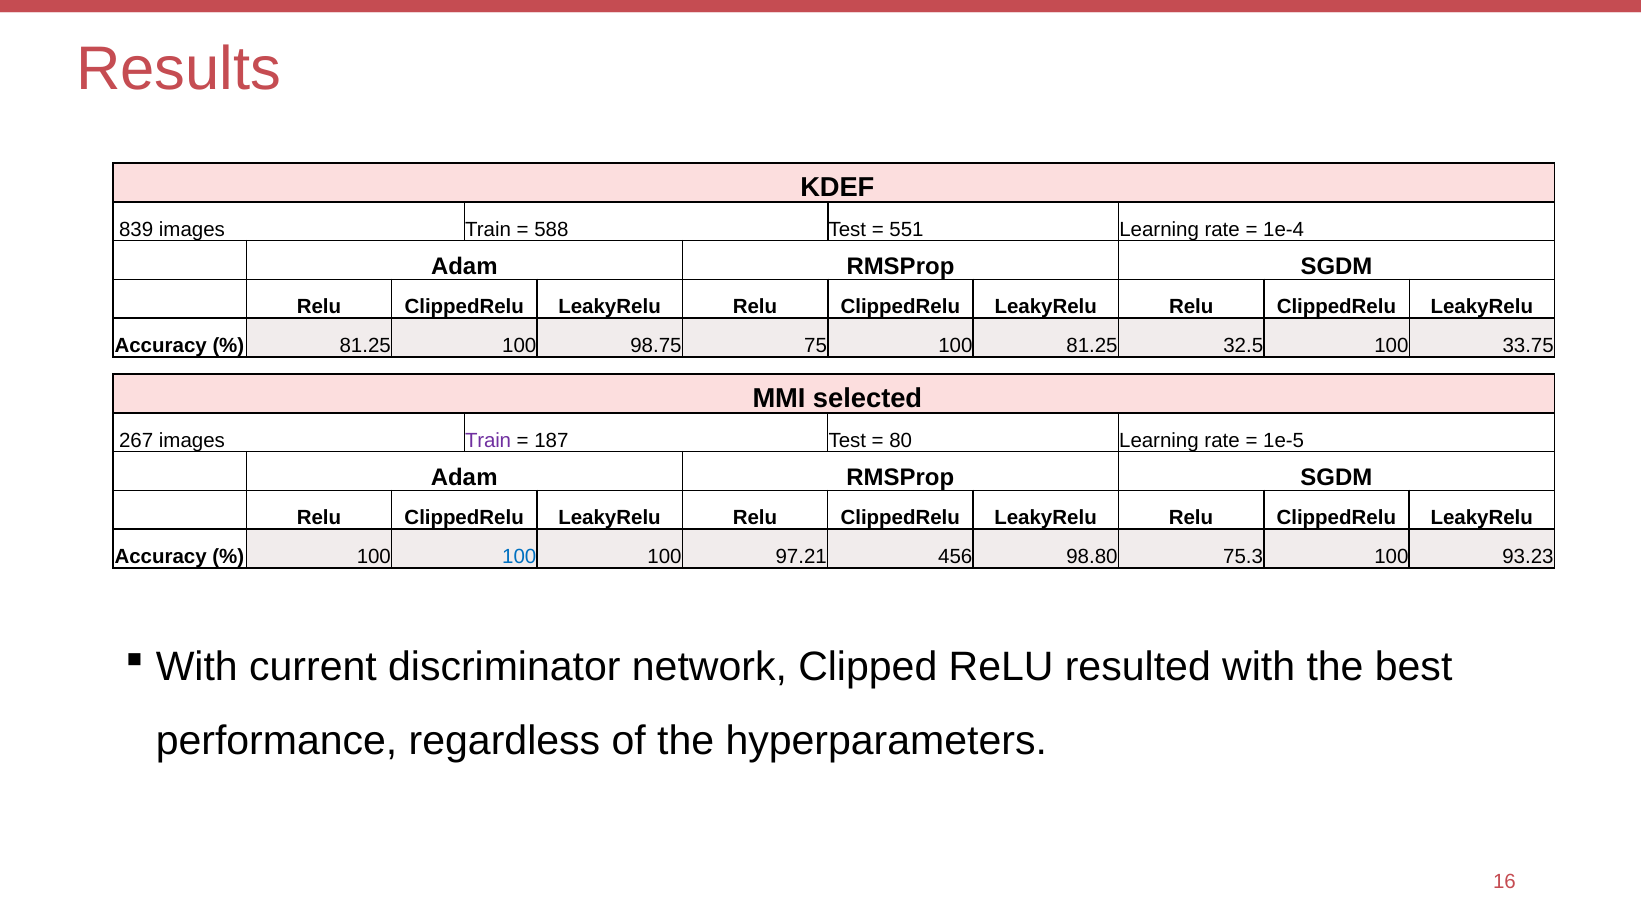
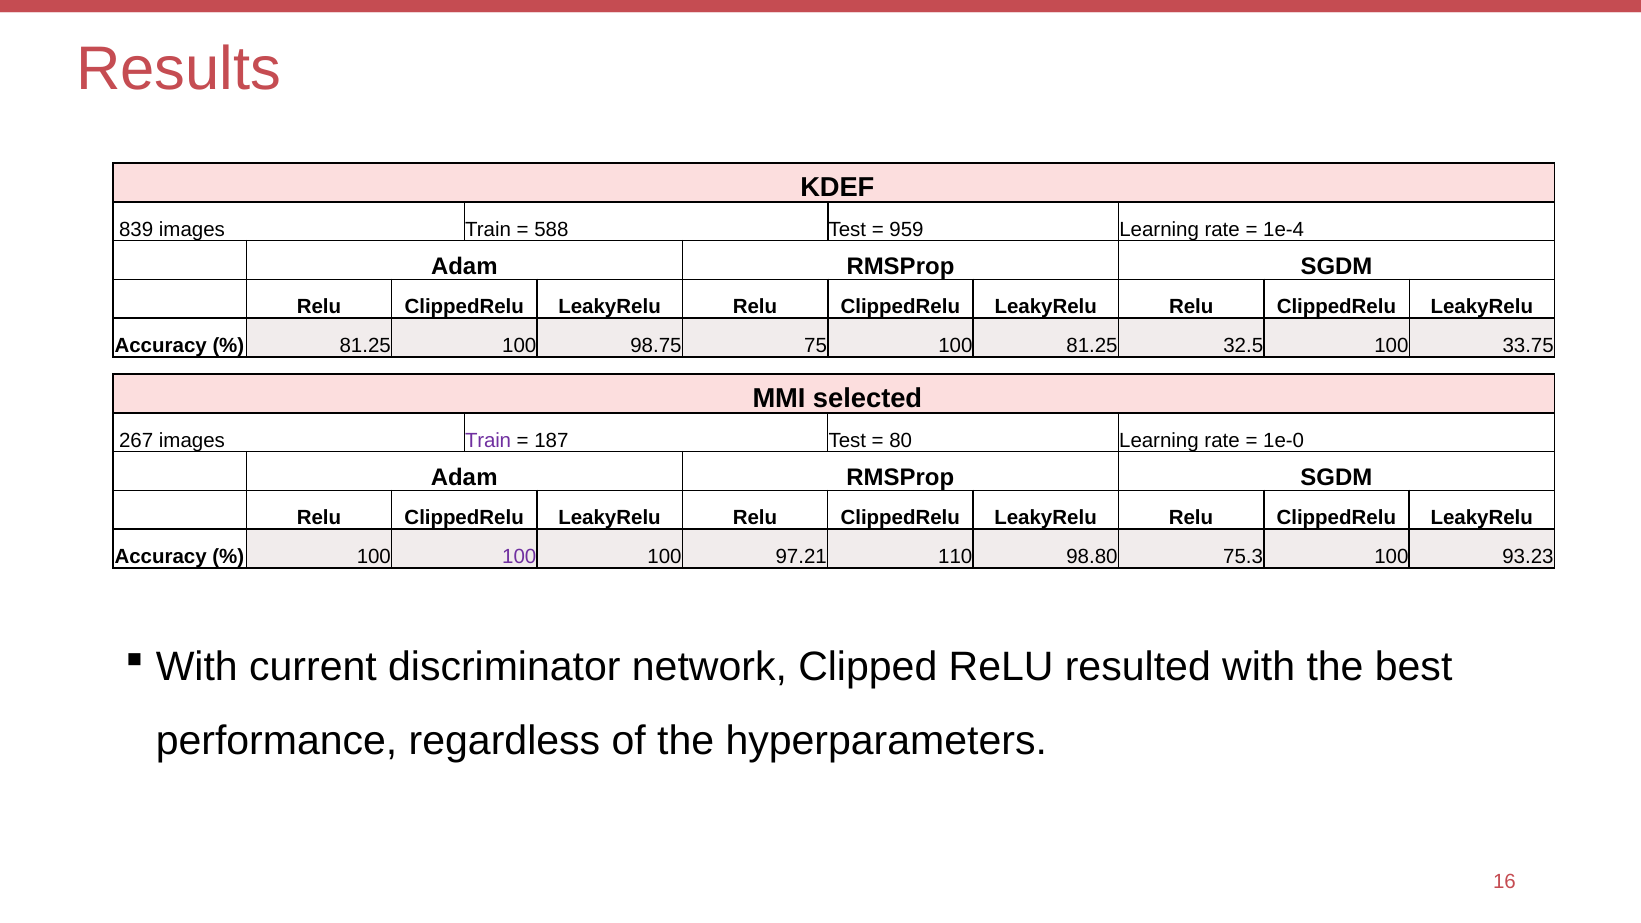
551: 551 -> 959 (906, 230)
1e-5: 1e-5 -> 1e-0 (1284, 441)
100 colour: blue -> purple (519, 557)
456: 456 -> 110 (955, 557)
